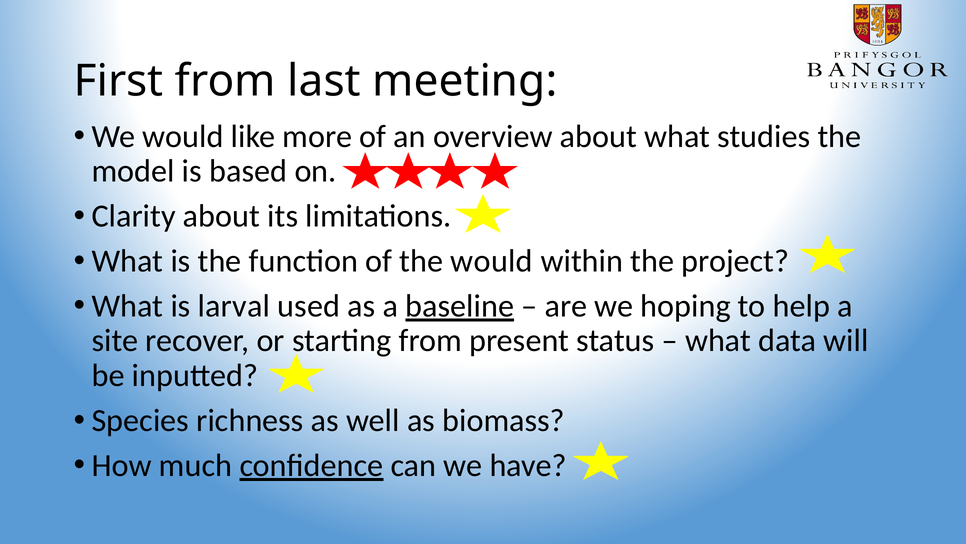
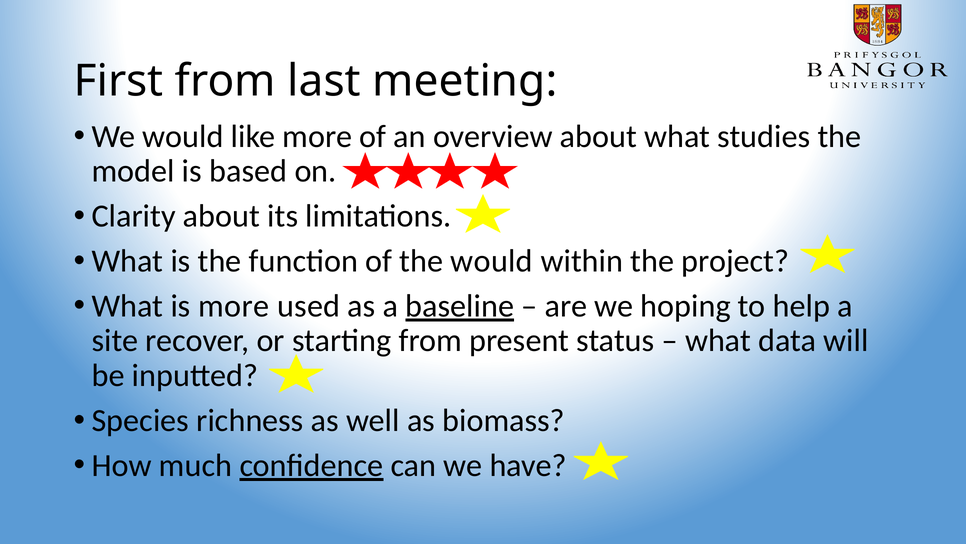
is larval: larval -> more (234, 306)
